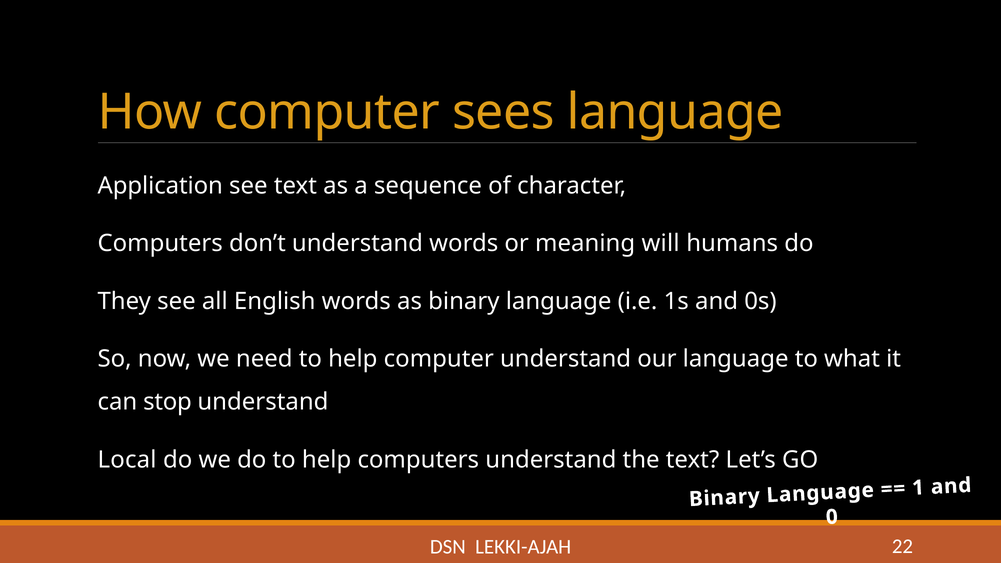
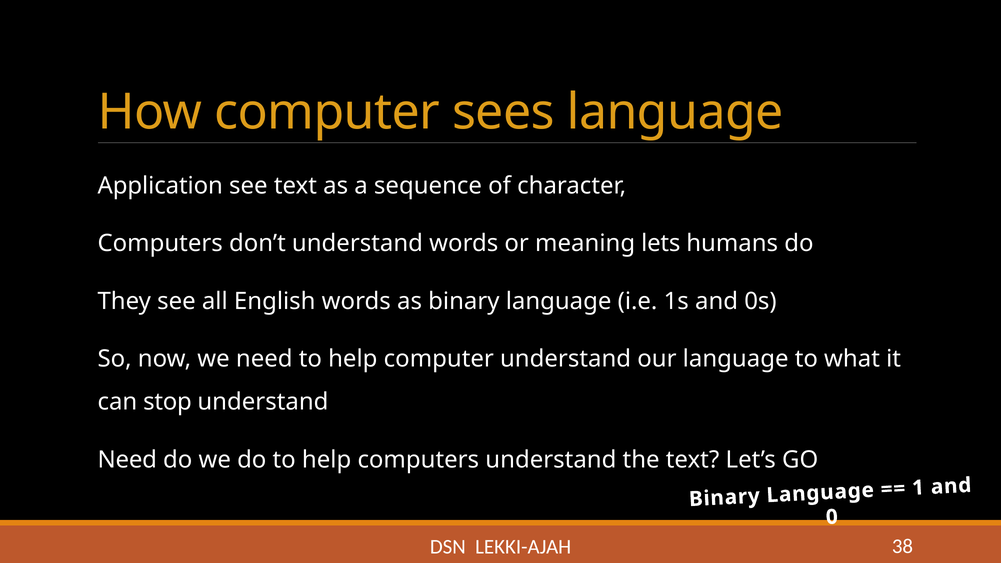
will: will -> lets (661, 243)
Local: Local -> Need (127, 460)
22: 22 -> 38 (902, 547)
